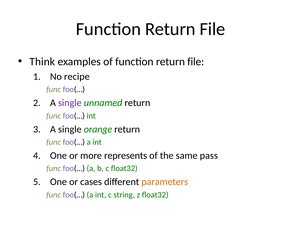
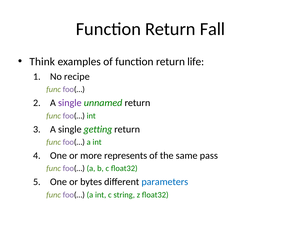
File: File -> Fall (212, 29)
of function return file: file -> life (196, 62)
orange: orange -> getting (98, 130)
cases: cases -> bytes (91, 183)
parameters colour: orange -> blue (165, 183)
